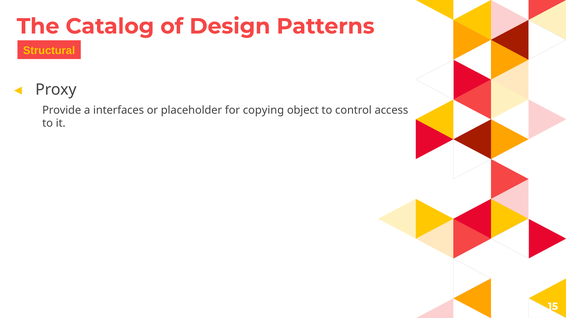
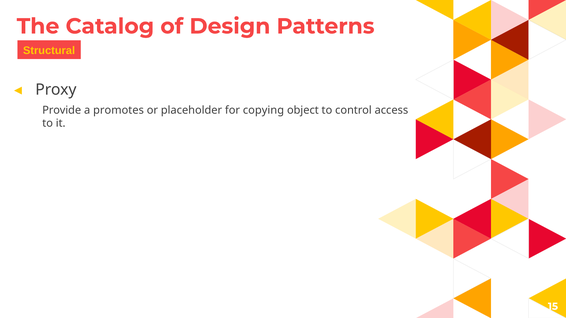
interfaces: interfaces -> promotes (118, 110)
